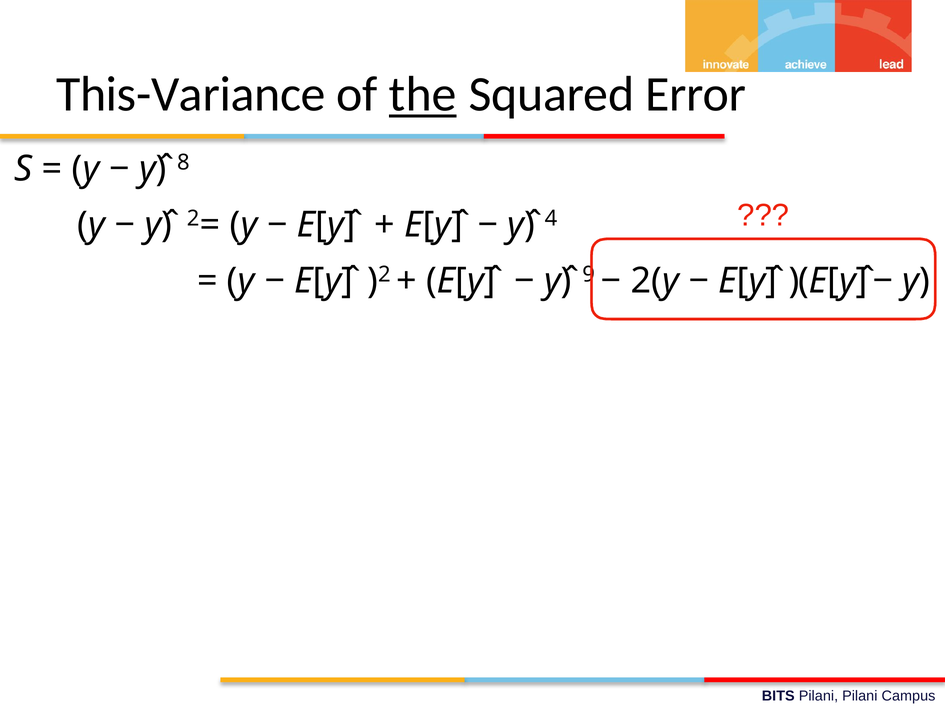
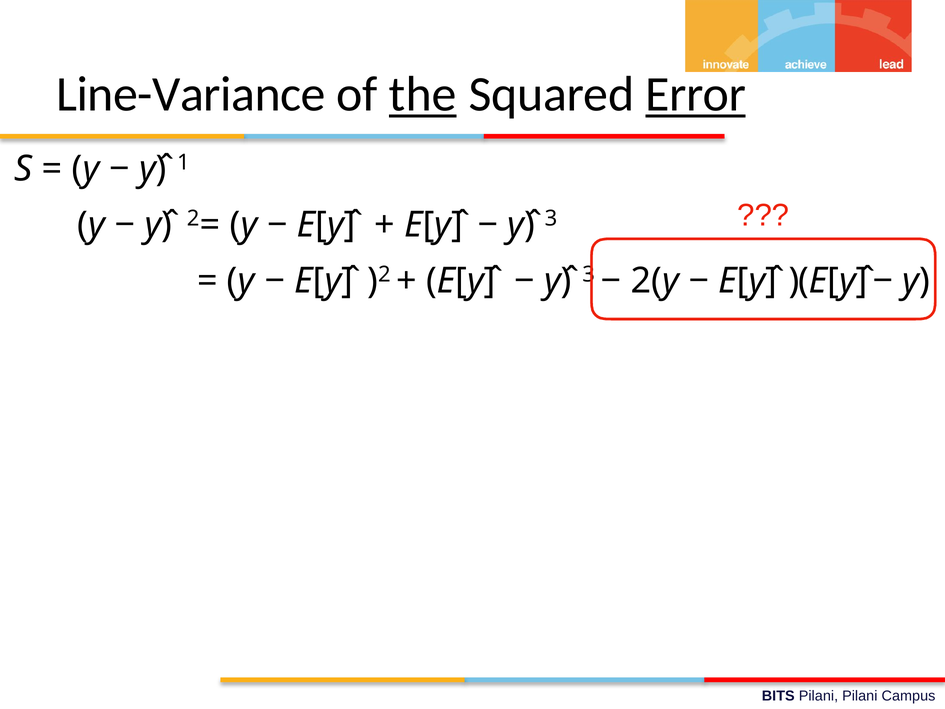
This-Variance: This-Variance -> Line-Variance (191, 94)
Error underline: none -> present (696, 94)
8: 8 -> 1 (183, 162)
4: 4 -> 3 (551, 218)
9: 9 -> 3 (589, 274)
